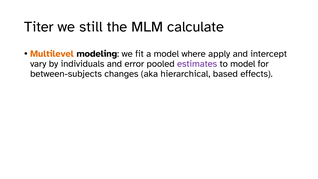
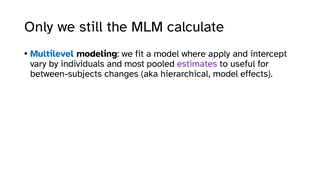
Titer: Titer -> Only (39, 27)
Multilevel colour: orange -> blue (52, 54)
error: error -> most (134, 64)
to model: model -> useful (243, 64)
hierarchical based: based -> model (225, 74)
